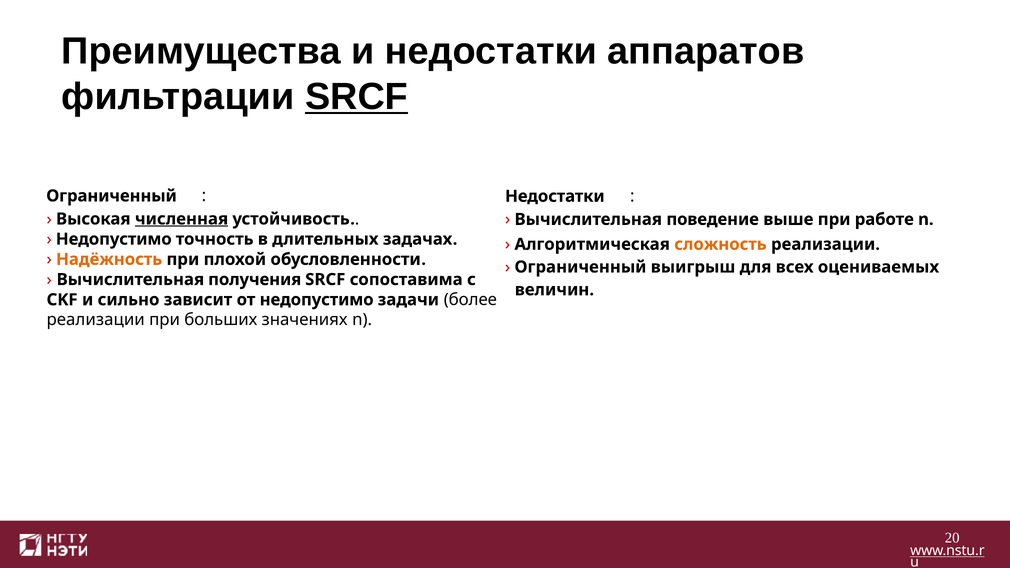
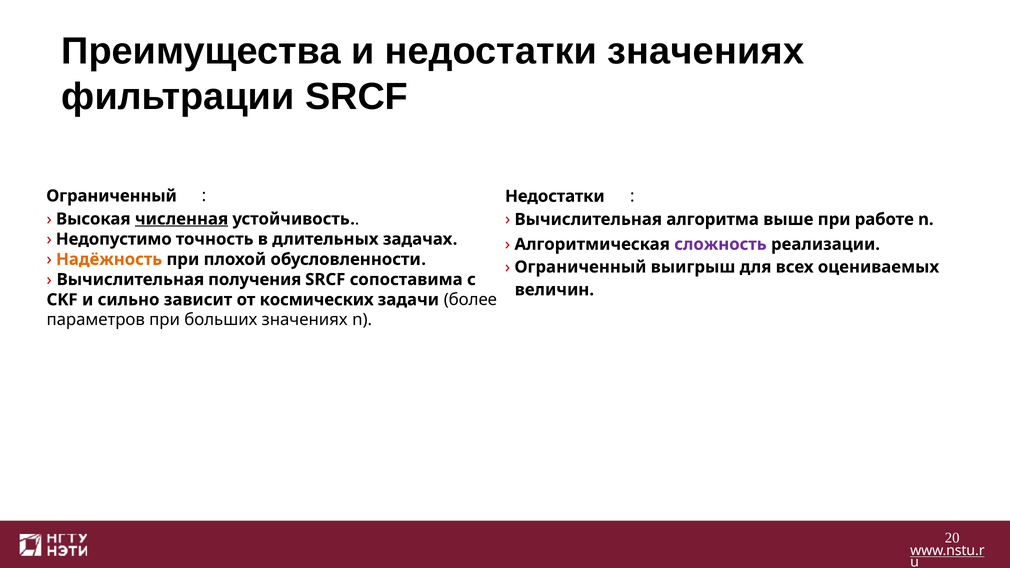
недостатки аппаратов: аппаратов -> значениях (706, 51)
SRCF underline: present -> none (357, 97)
поведение: поведение -> алгоритма (713, 219)
сложность colour: orange -> purple (720, 244)
от недопустимо: недопустимо -> космических (317, 300)
реализации: реализации -> параметров (96, 320)
